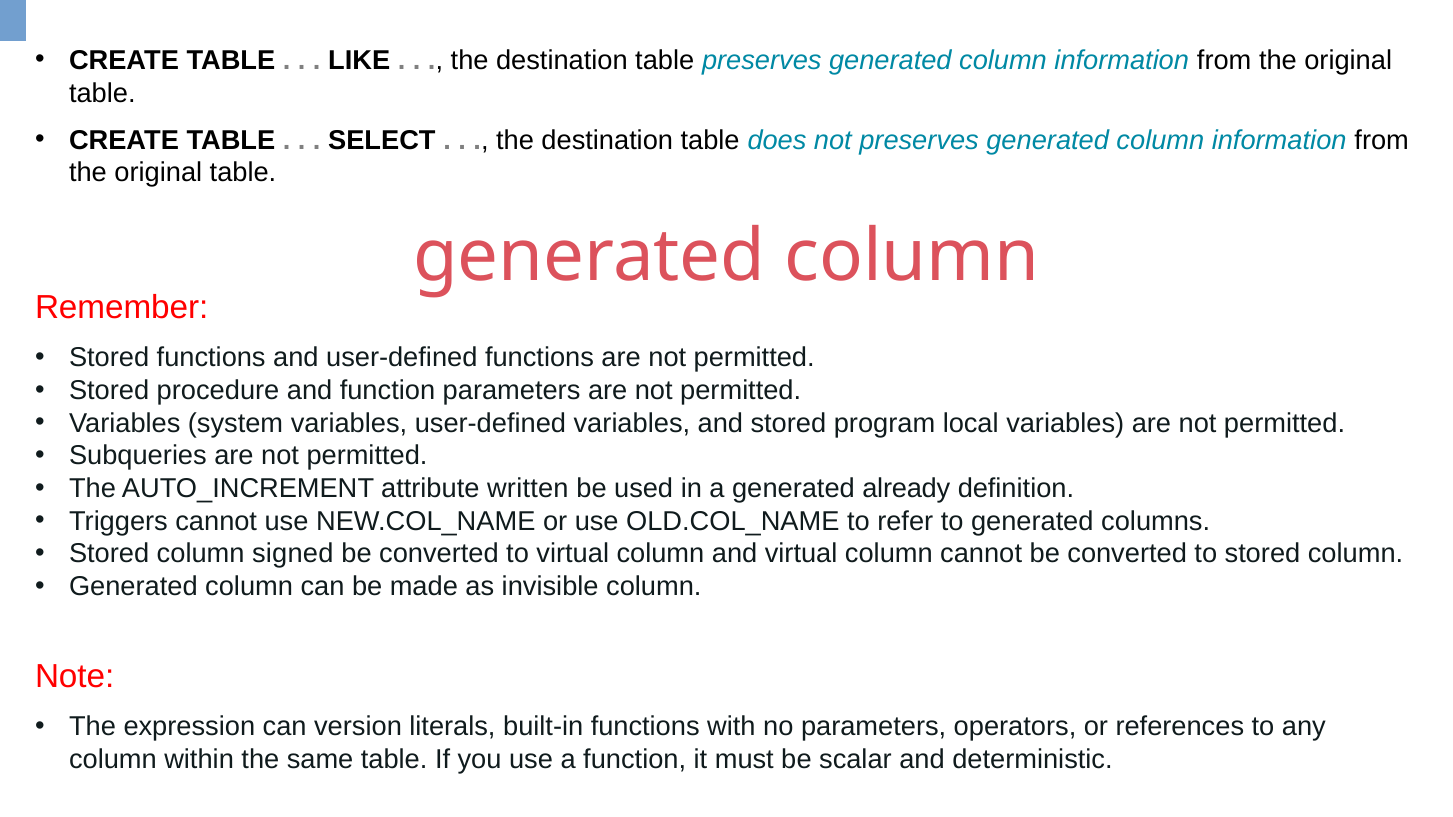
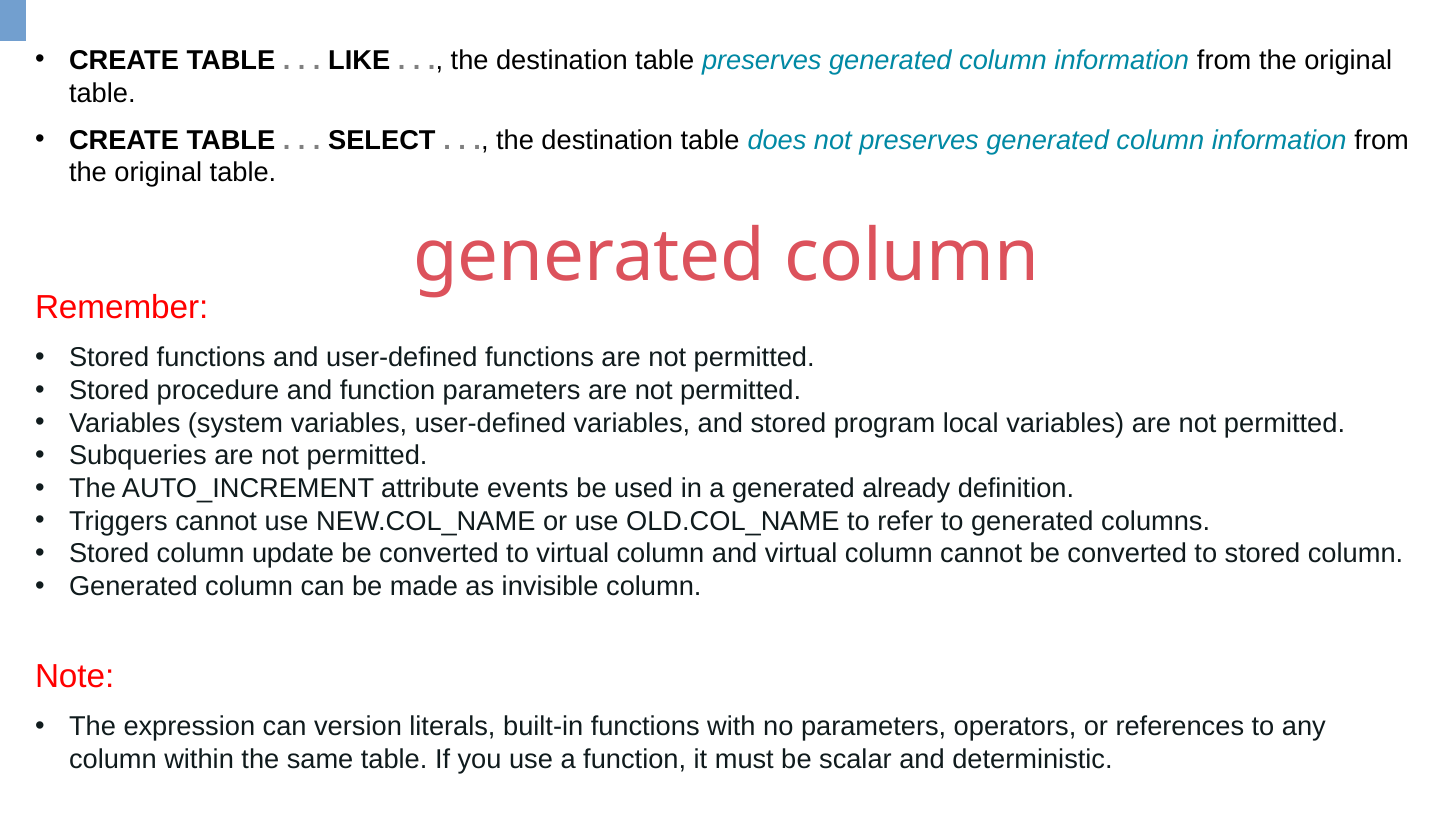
written: written -> events (528, 489)
signed: signed -> update (293, 554)
